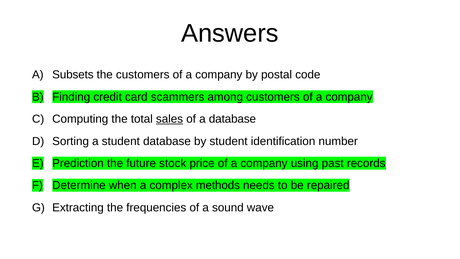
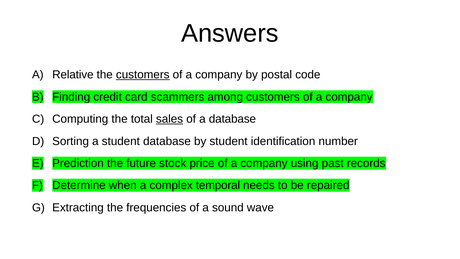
Subsets: Subsets -> Relative (73, 75)
customers underline: none -> present (143, 75)
methods: methods -> temporal (218, 185)
